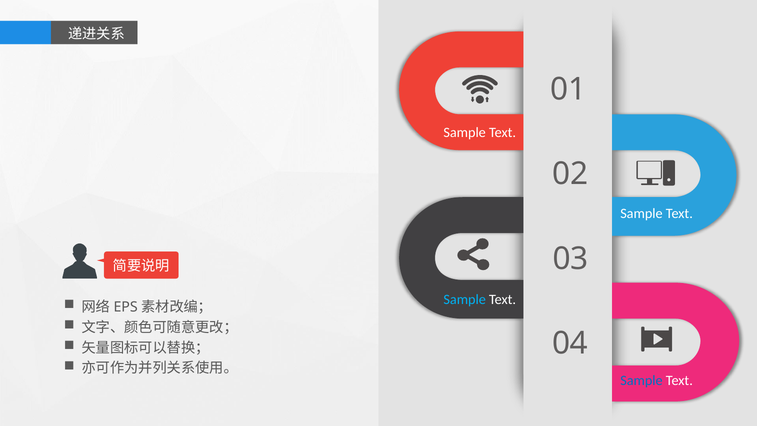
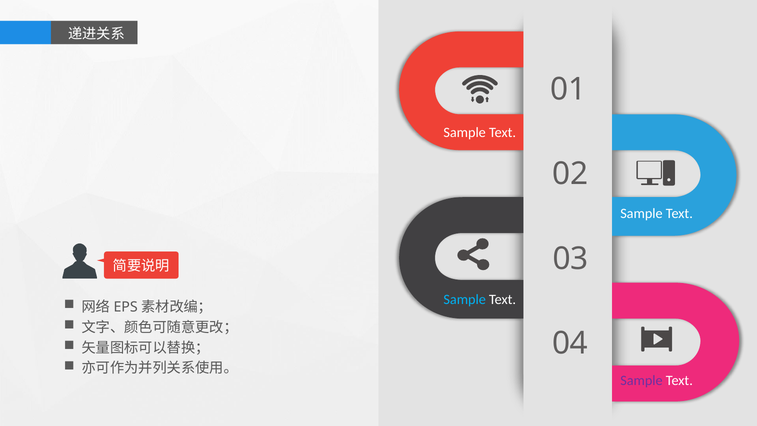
Sample colour: blue -> purple (641, 380)
